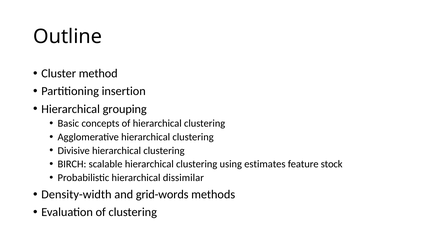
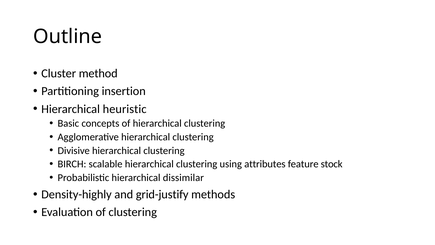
grouping: grouping -> heuristic (125, 109)
estimates: estimates -> attributes (265, 164)
Density-width: Density-width -> Density-highly (76, 194)
grid-words: grid-words -> grid-justify (162, 194)
